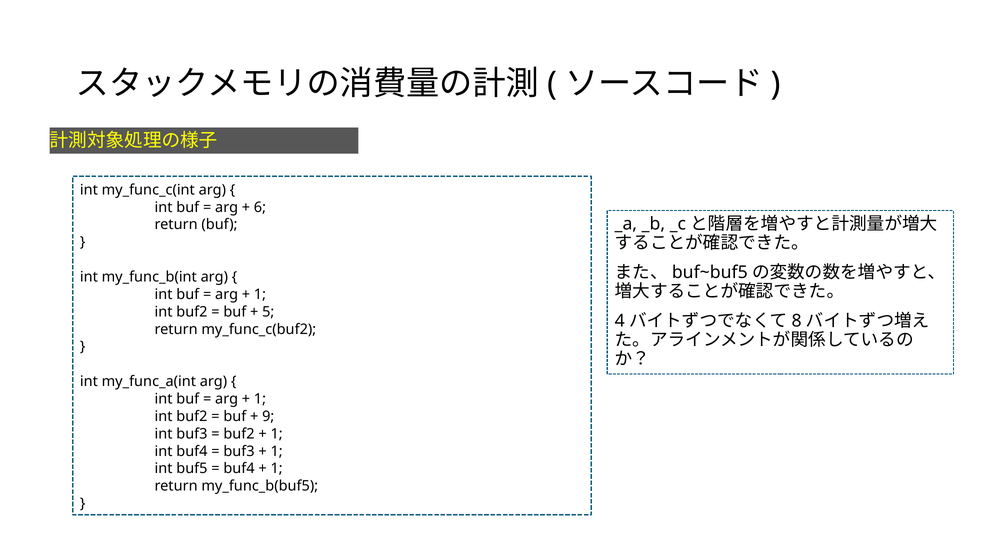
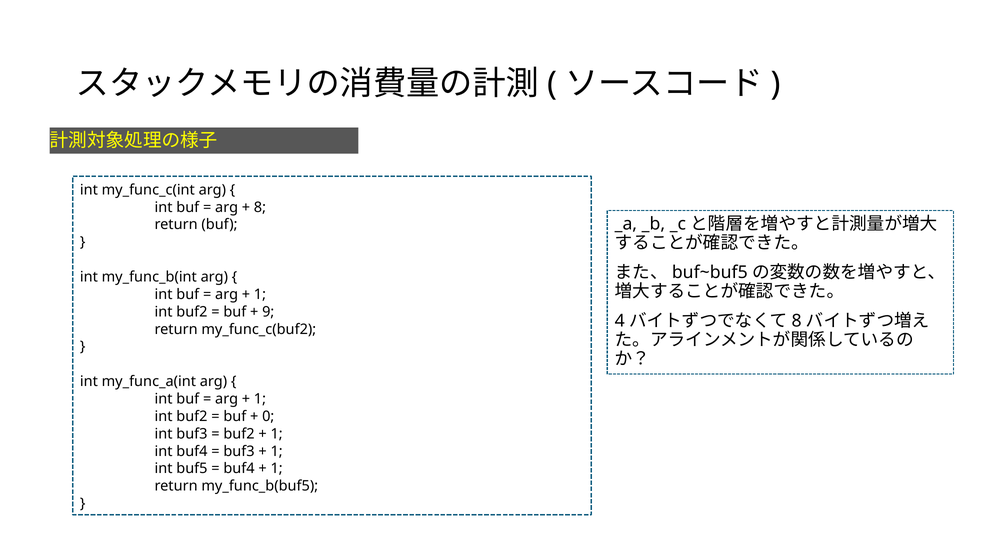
6: 6 -> 8 (260, 207)
5: 5 -> 9 (268, 312)
9: 9 -> 0 (268, 416)
